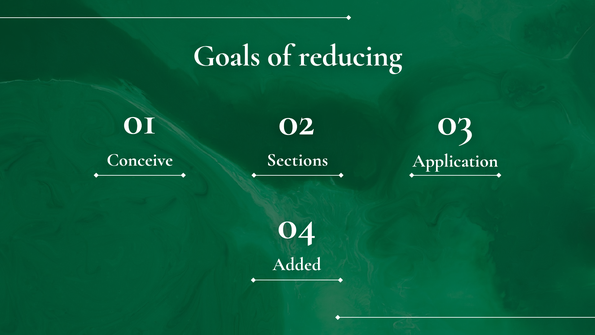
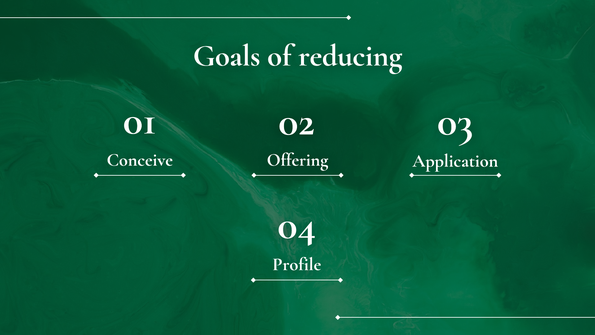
Sections: Sections -> Offering (298, 160)
Added: Added -> Profile (297, 264)
